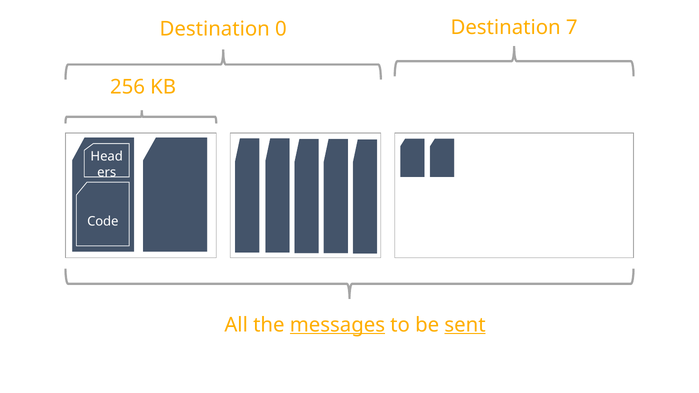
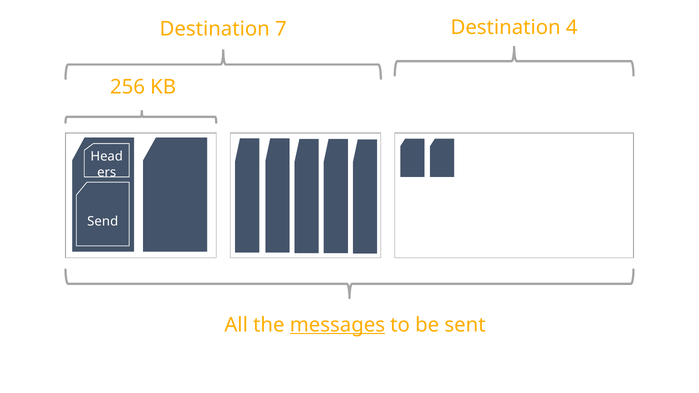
0: 0 -> 7 (281, 29)
7: 7 -> 4 (572, 28)
Code: Code -> Send (103, 221)
sent underline: present -> none (465, 325)
